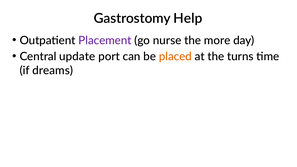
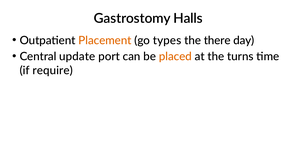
Help: Help -> Halls (188, 18)
Placement colour: purple -> orange (105, 40)
nurse: nurse -> types (167, 40)
more: more -> there (217, 40)
dreams: dreams -> require (53, 70)
